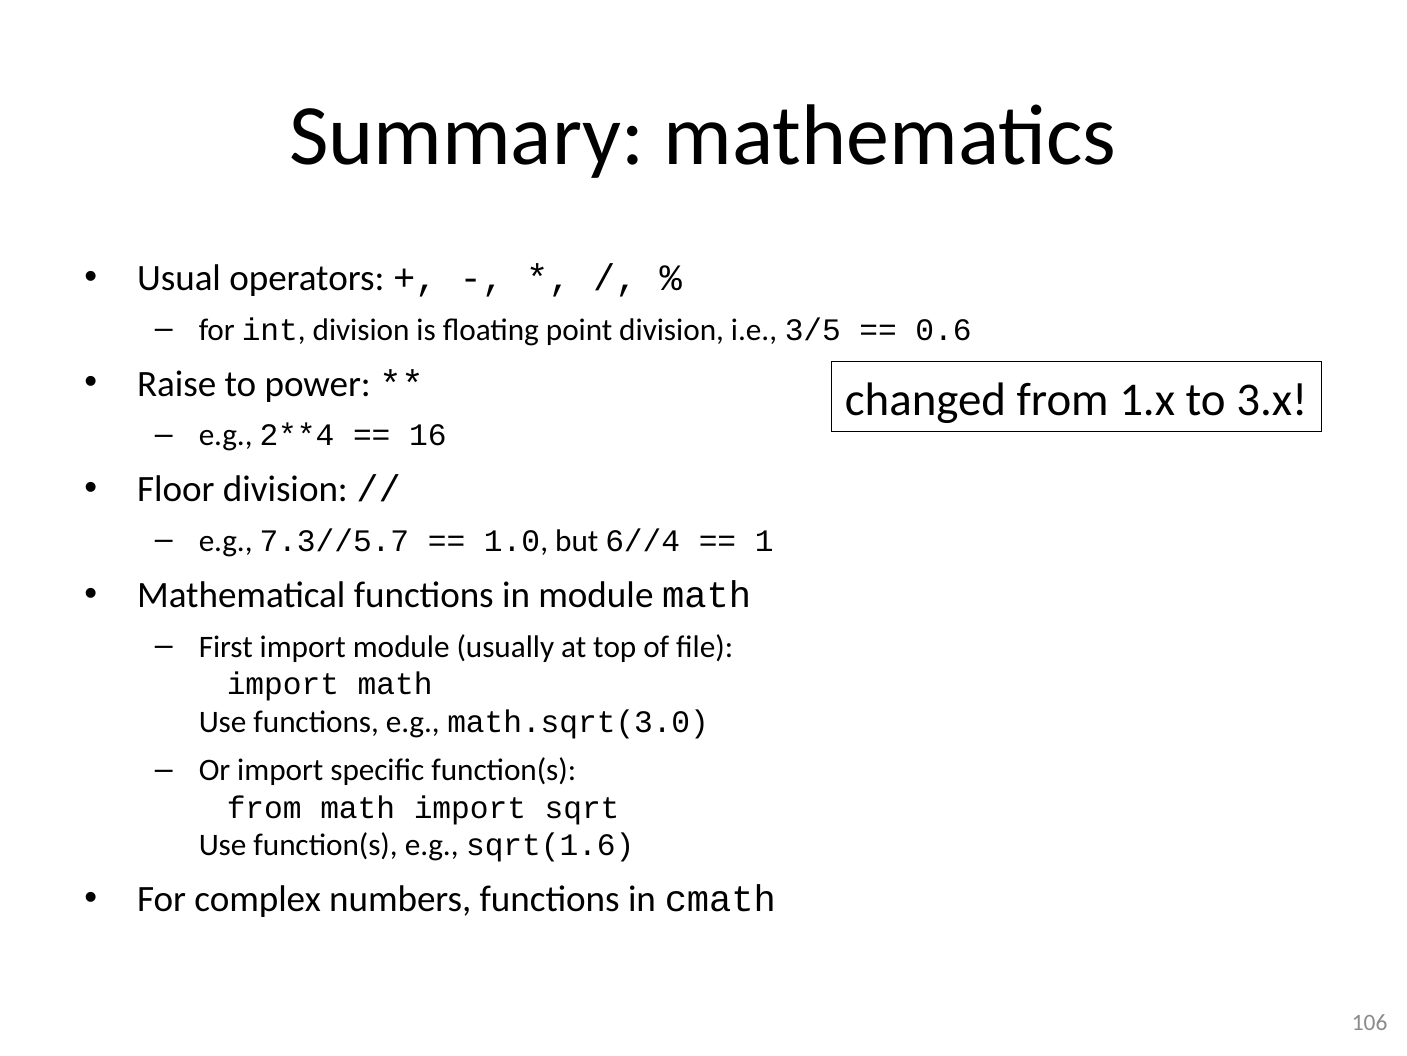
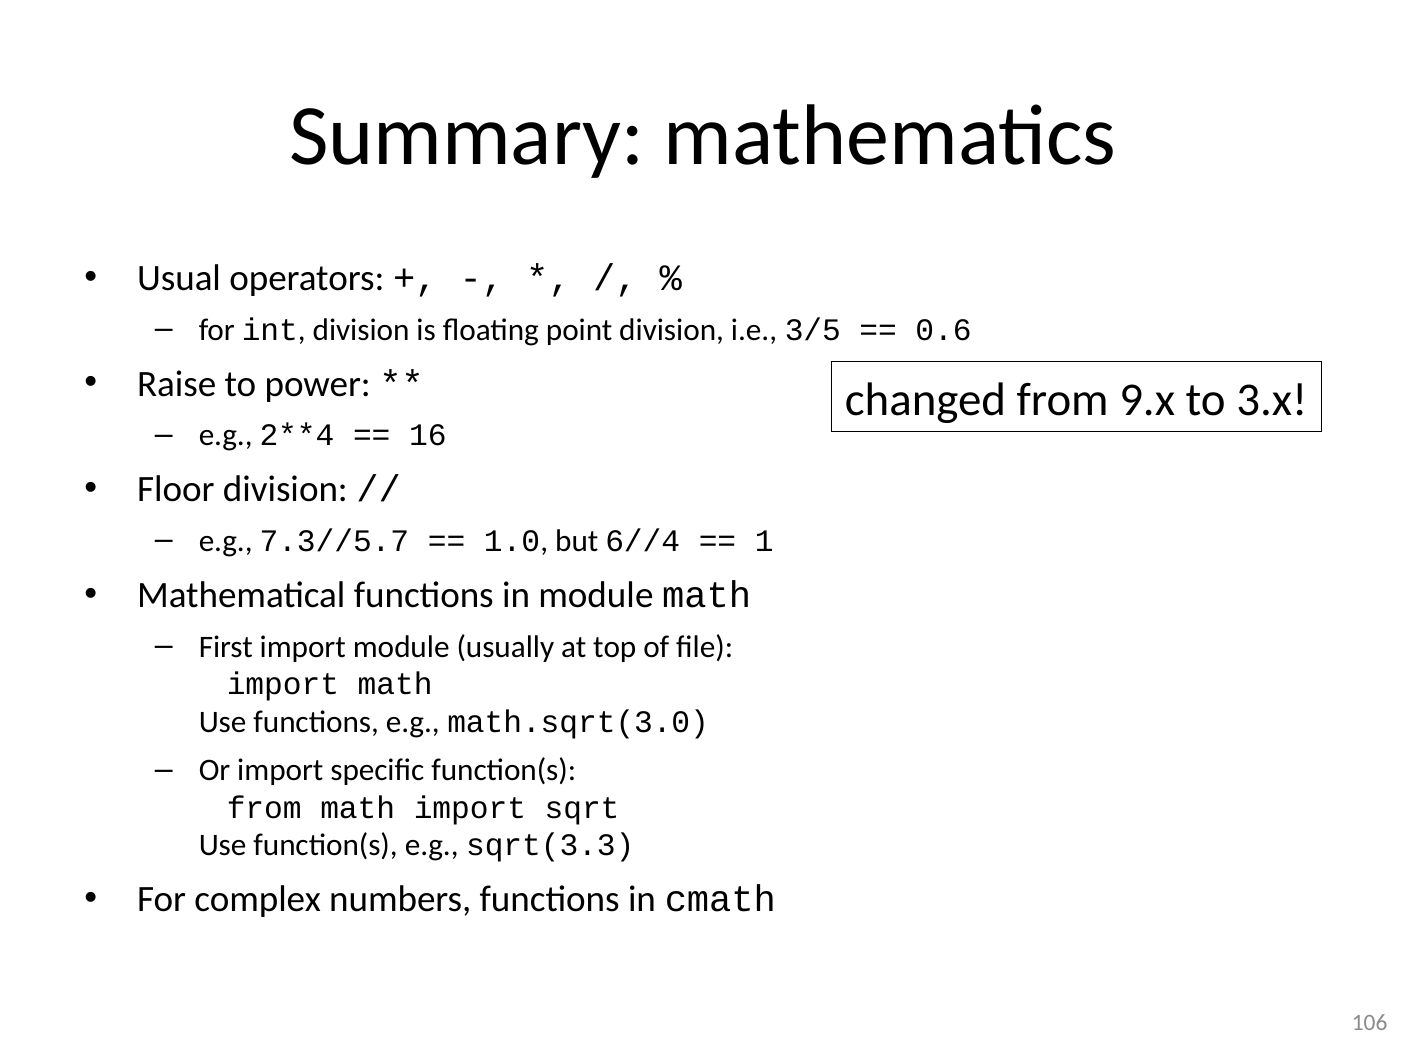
1.x: 1.x -> 9.x (1147, 400)
sqrt(1.6: sqrt(1.6 -> sqrt(3.3 (550, 845)
